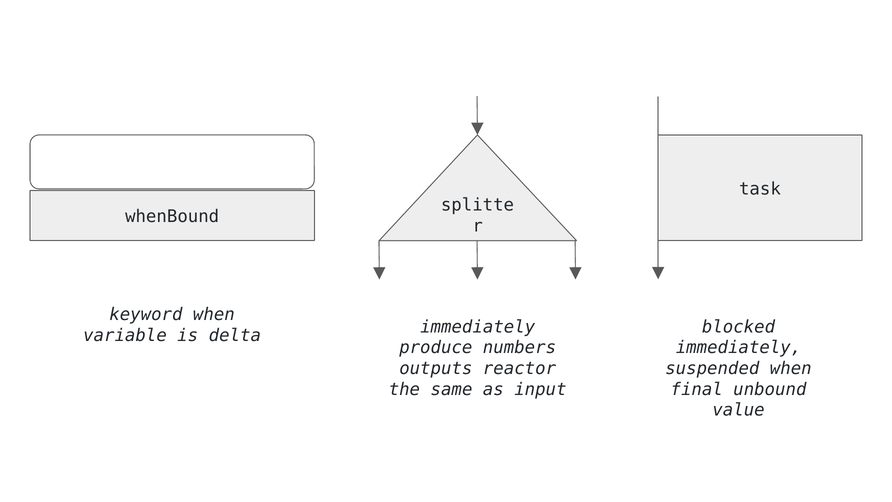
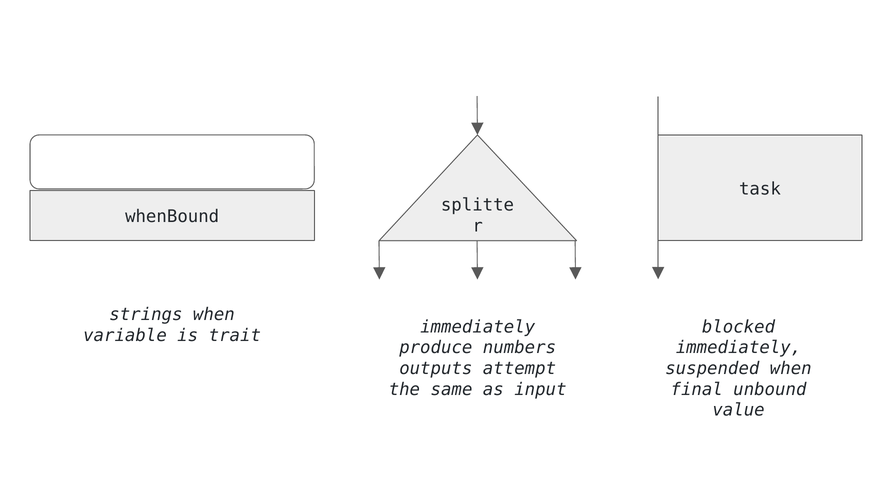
keyword: keyword -> strings (146, 315)
delta: delta -> trait (235, 335)
reactor: reactor -> attempt (519, 368)
